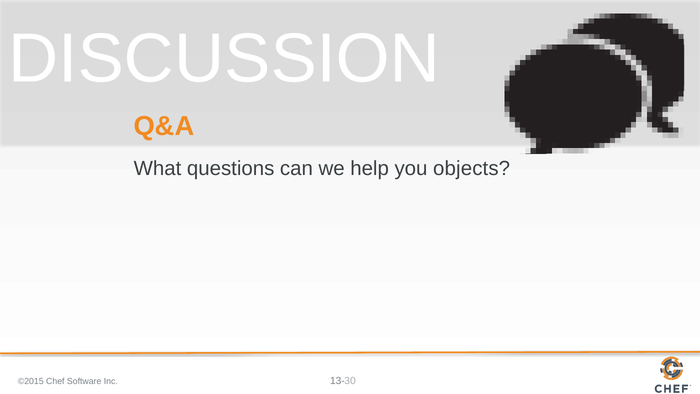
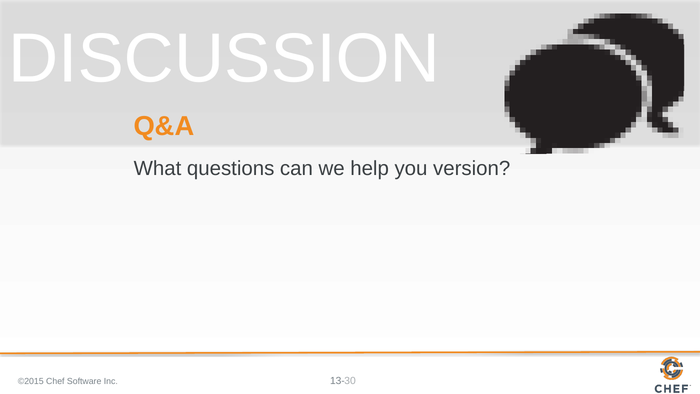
objects: objects -> version (472, 169)
